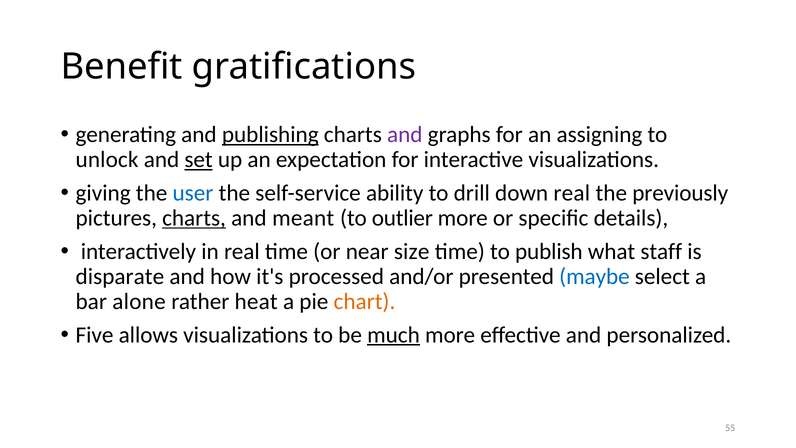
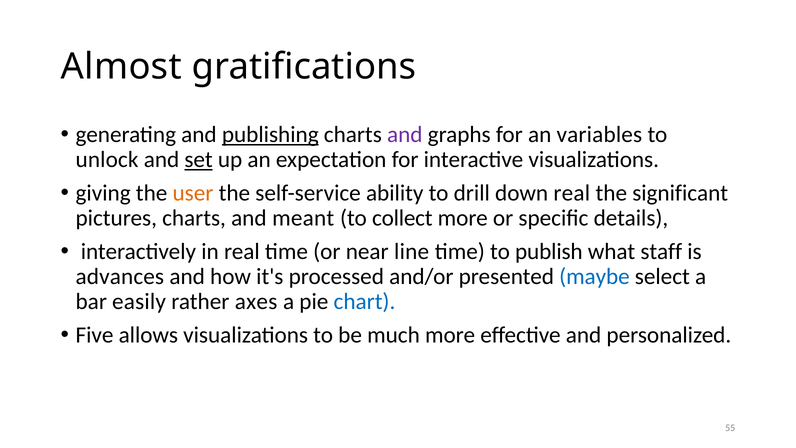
Benefit: Benefit -> Almost (121, 67)
assigning: assigning -> variables (599, 135)
user colour: blue -> orange (193, 193)
previously: previously -> significant (680, 193)
charts underline: present -> none (194, 218)
outlier: outlier -> collect (402, 218)
size: size -> line (412, 251)
disparate: disparate -> advances (120, 276)
alone: alone -> easily (139, 301)
heat: heat -> axes (256, 301)
chart colour: orange -> blue (364, 301)
much underline: present -> none (393, 335)
